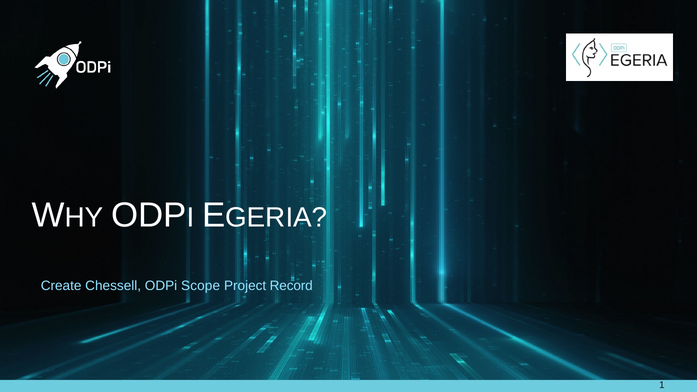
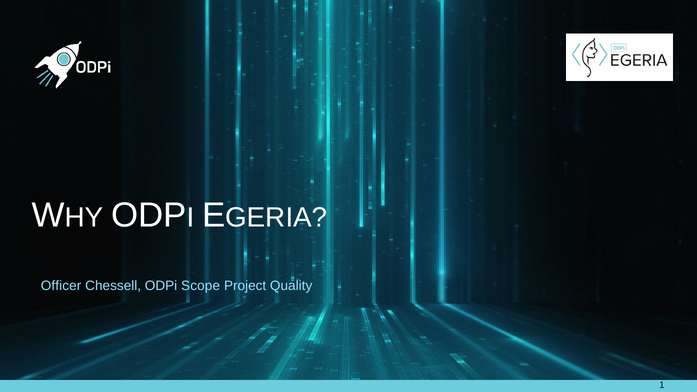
Create: Create -> Officer (61, 286)
Record: Record -> Quality (291, 286)
